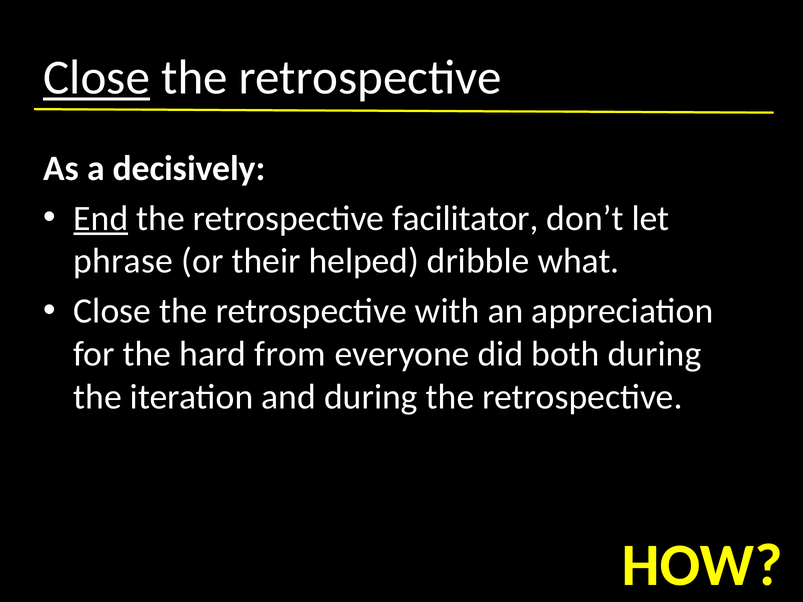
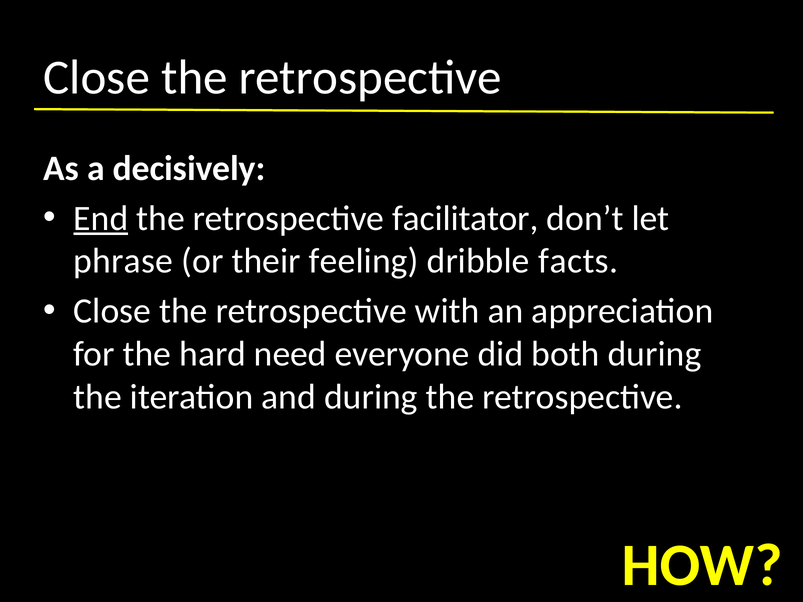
Close underline: present -> none (97, 78)
helped: helped -> feeling (364, 261)
what: what -> facts (578, 261)
from: from -> need (290, 354)
